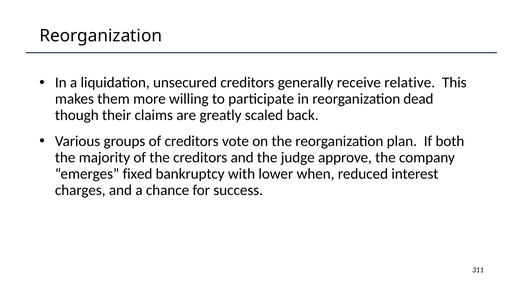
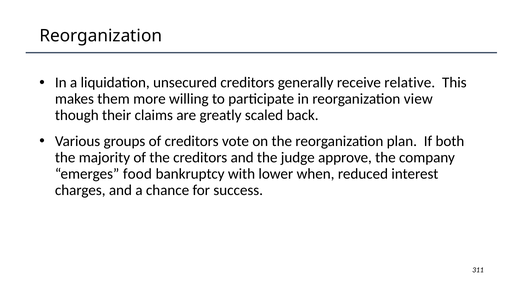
dead: dead -> view (418, 99)
fixed: fixed -> food (137, 174)
